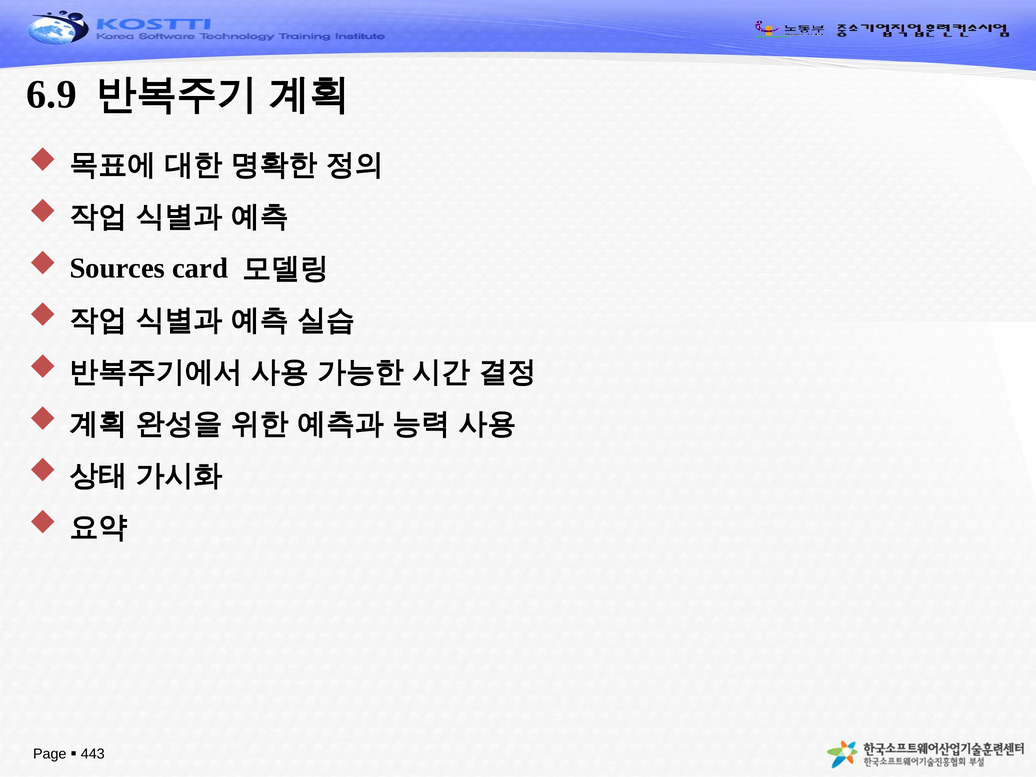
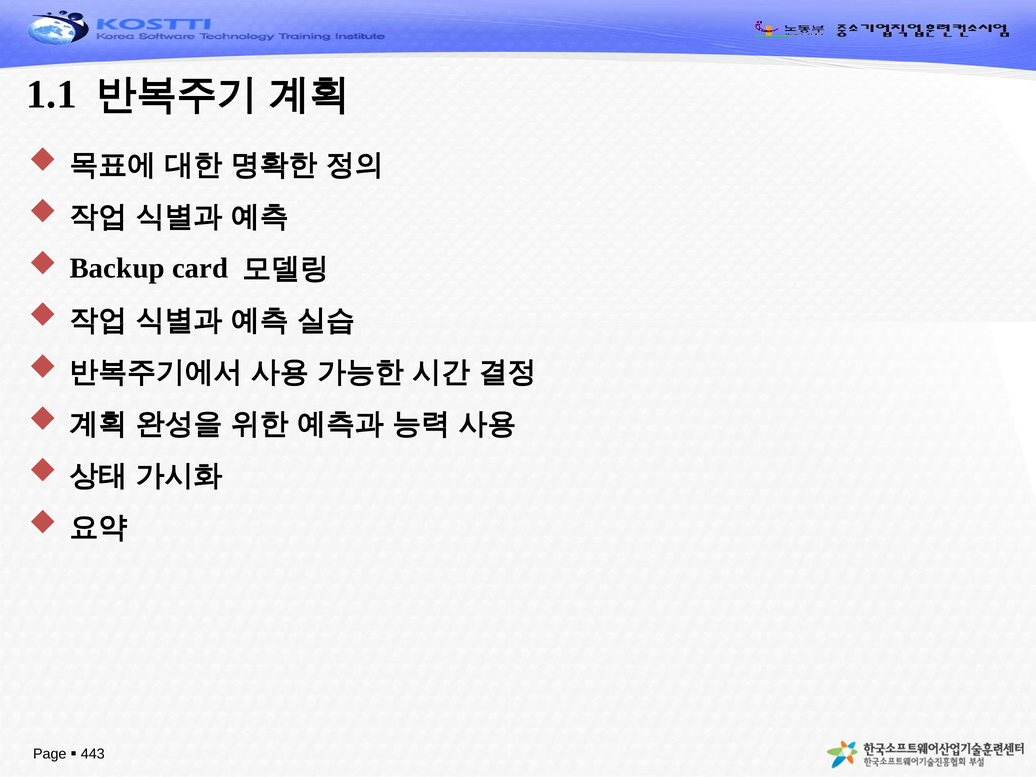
6.9: 6.9 -> 1.1 (52, 94)
Sources: Sources -> Backup (117, 268)
